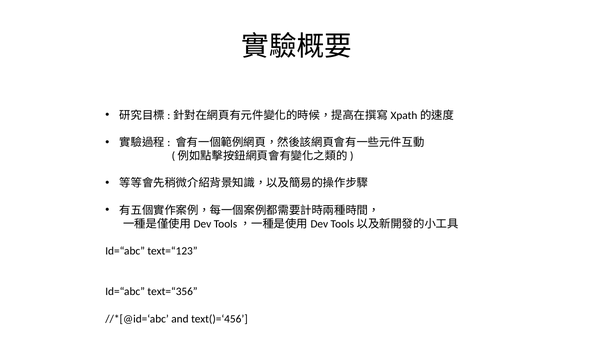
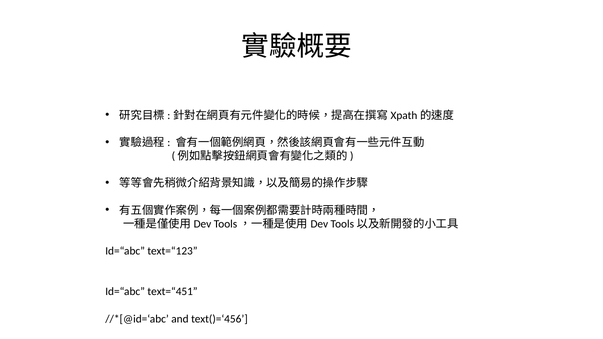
text=“356: text=“356 -> text=“451 (173, 292)
